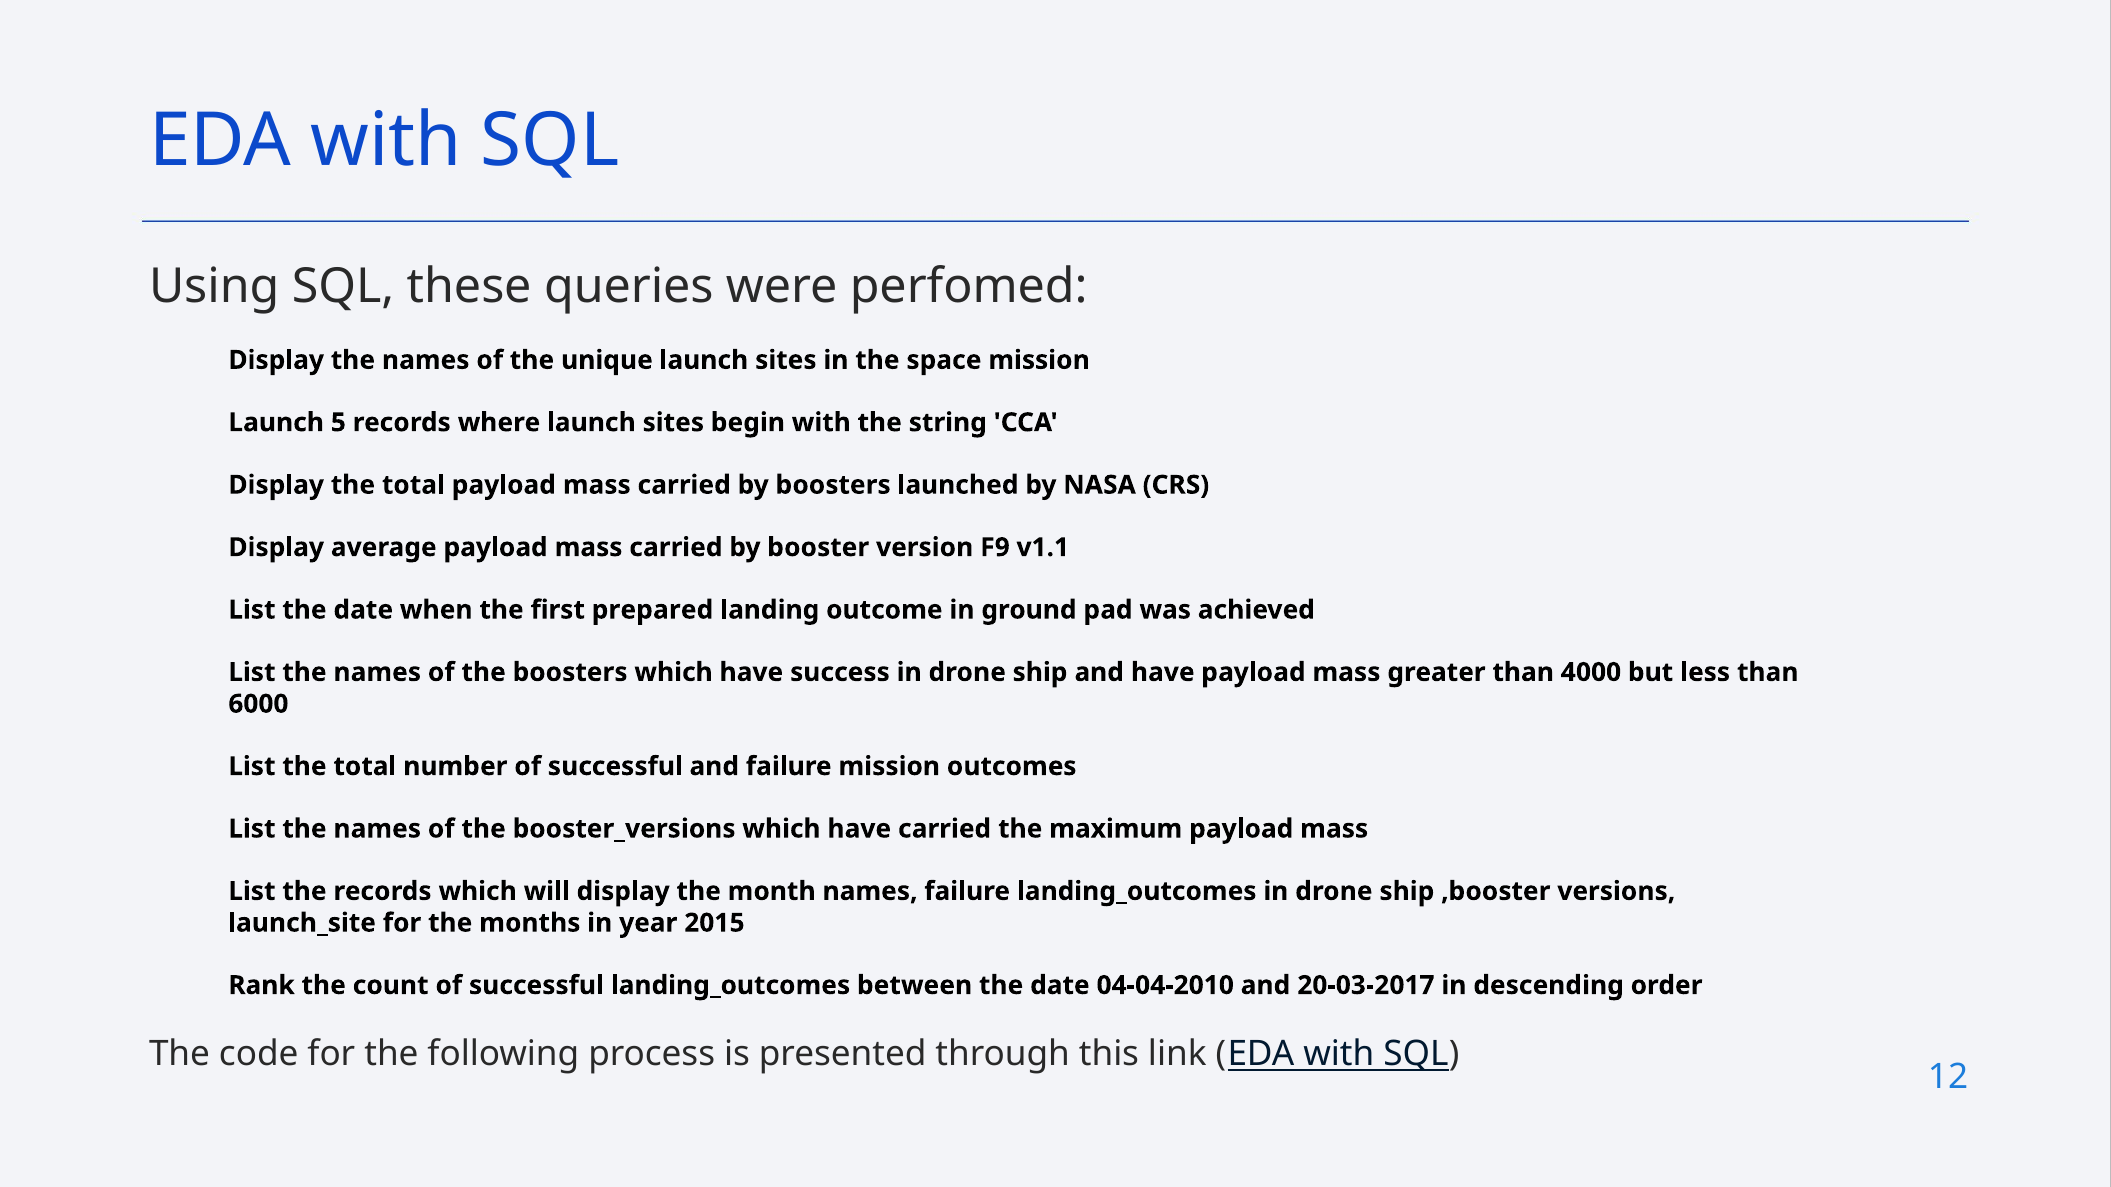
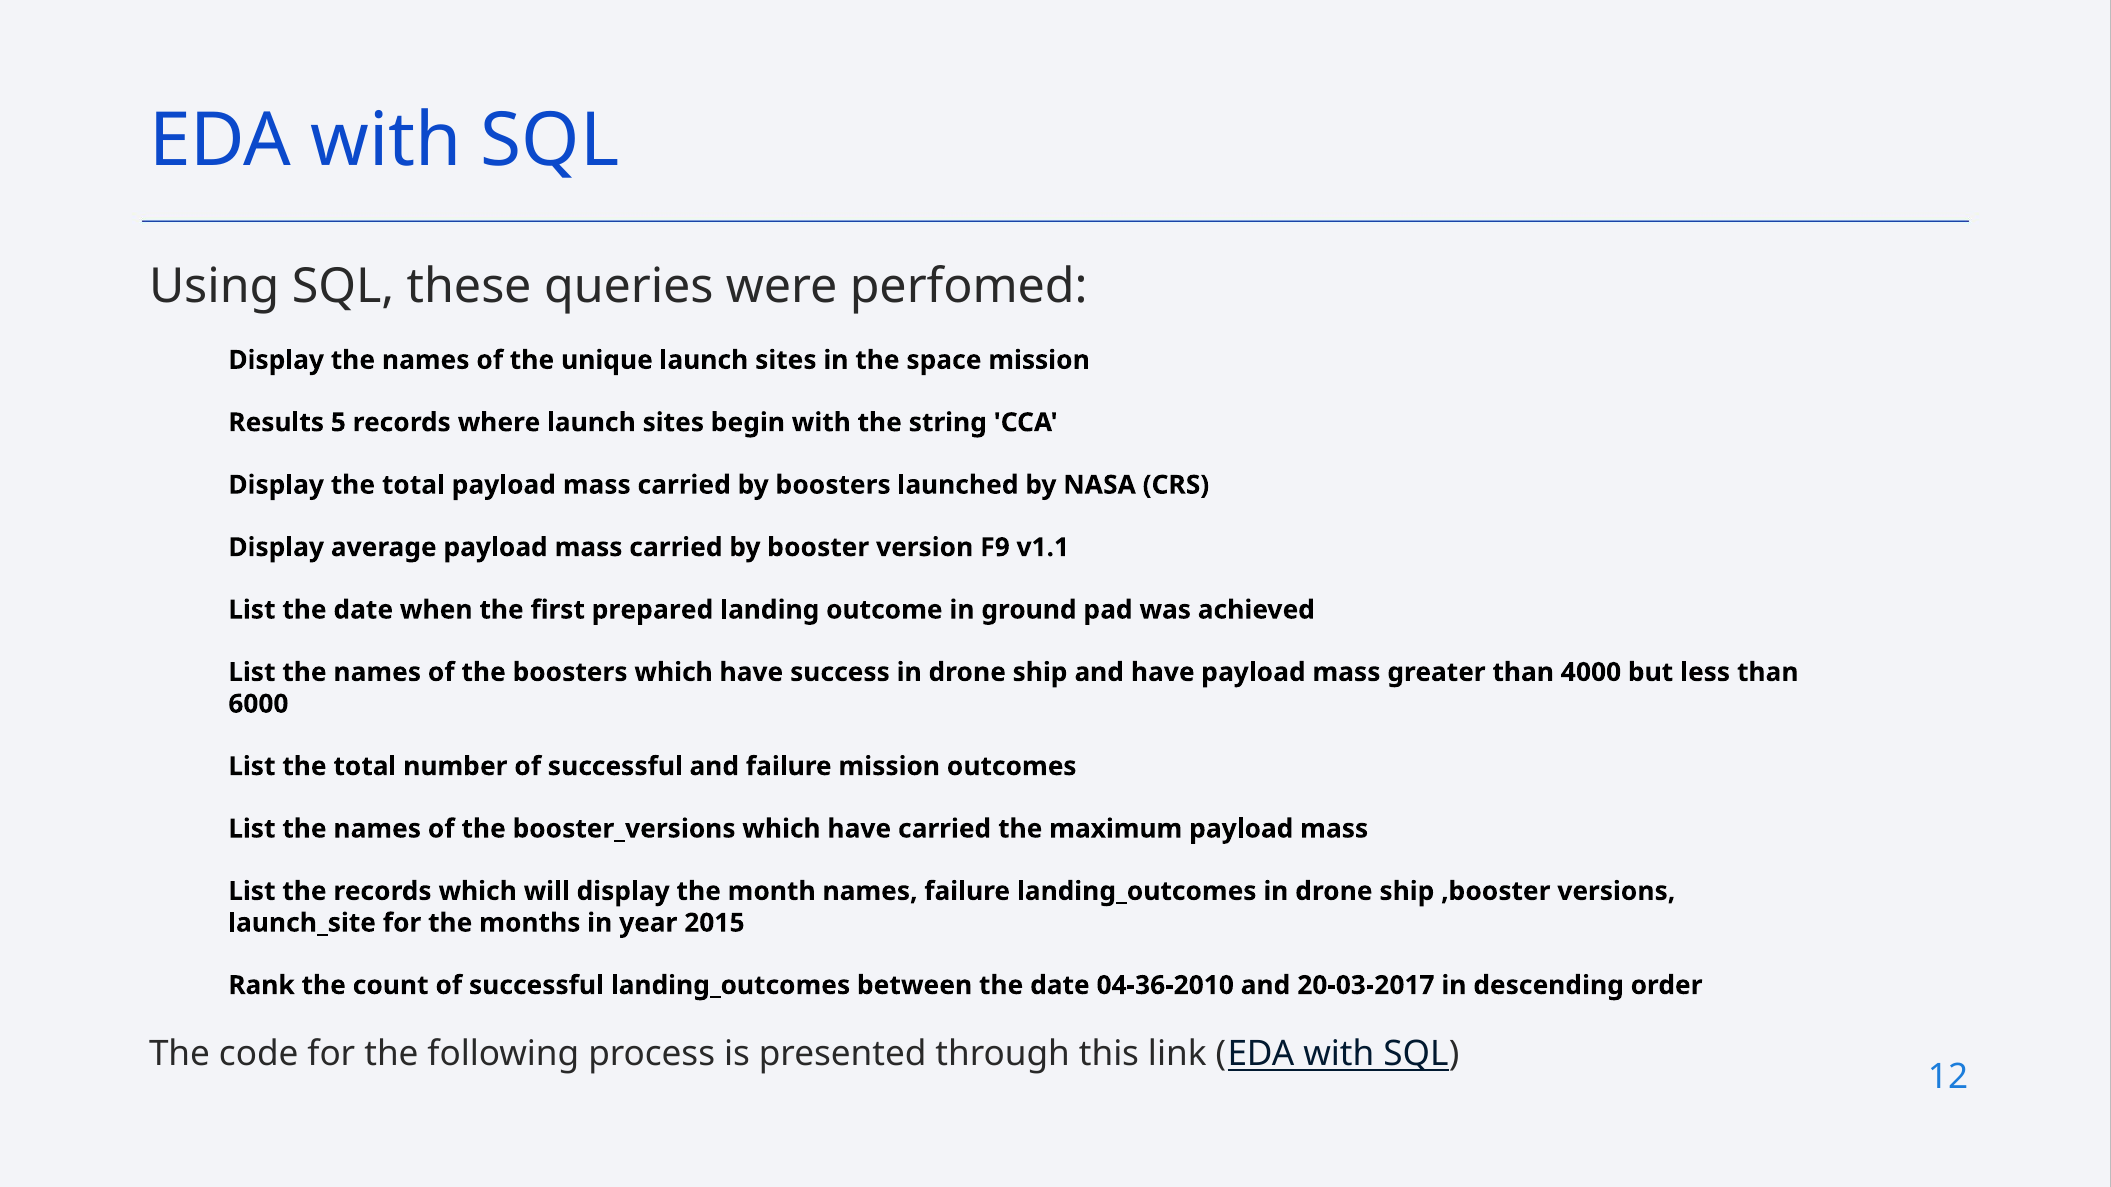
Launch: Launch -> Results (276, 423)
04-04-2010: 04-04-2010 -> 04-36-2010 (1165, 986)
